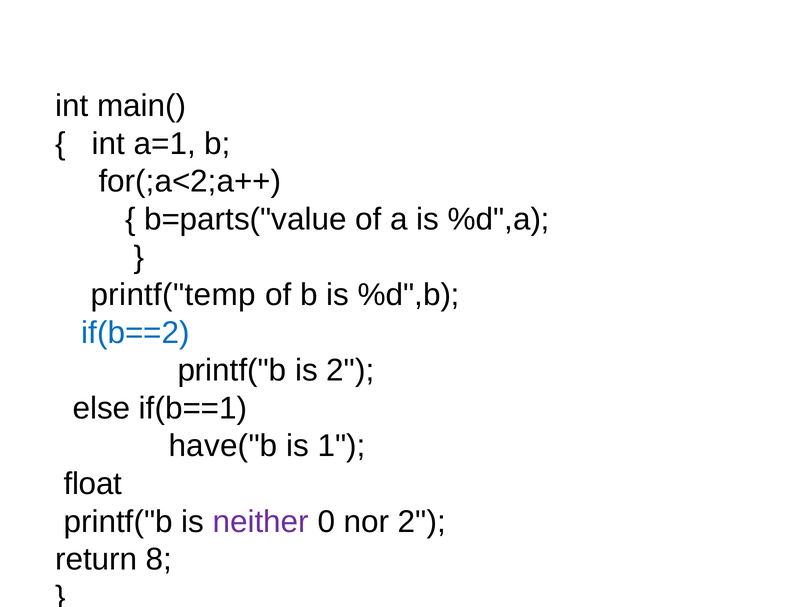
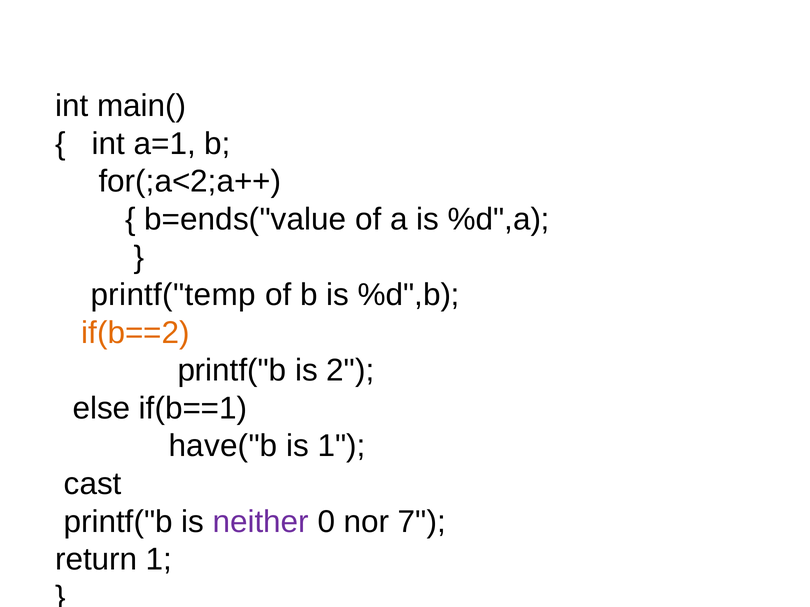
b=parts("value: b=parts("value -> b=ends("value (245, 220)
if(b==2 colour: blue -> orange (136, 333)
float: float -> cast (93, 484)
nor 2: 2 -> 7 (422, 522)
return 8: 8 -> 1 (159, 560)
